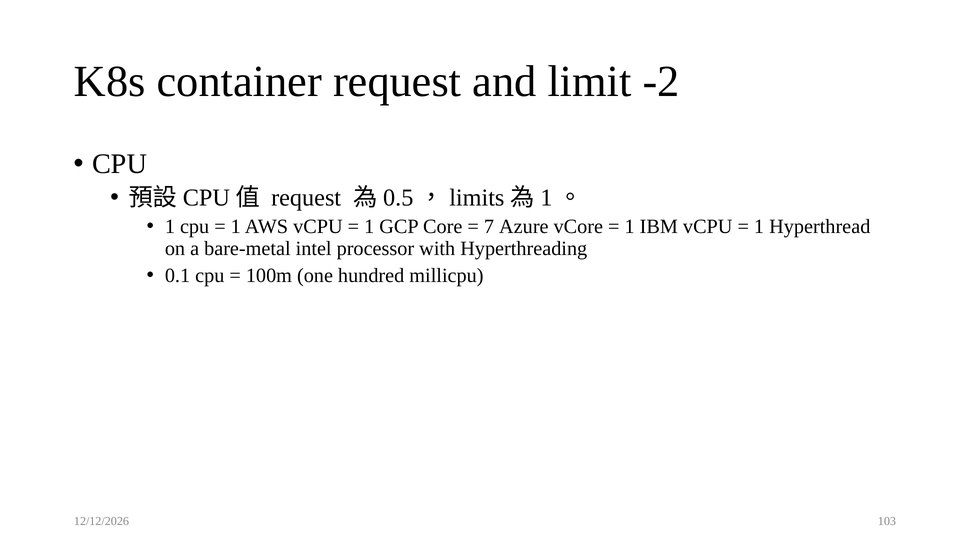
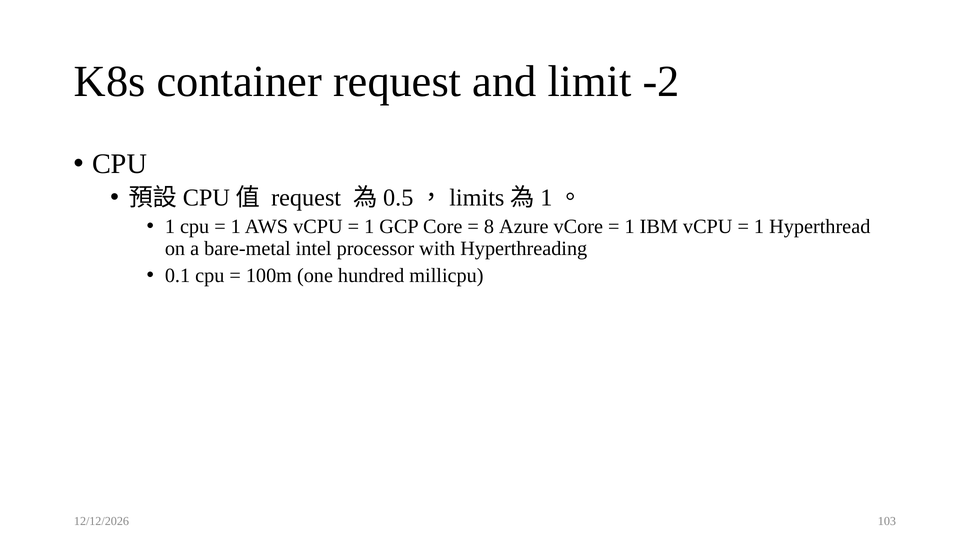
7: 7 -> 8 (489, 226)
